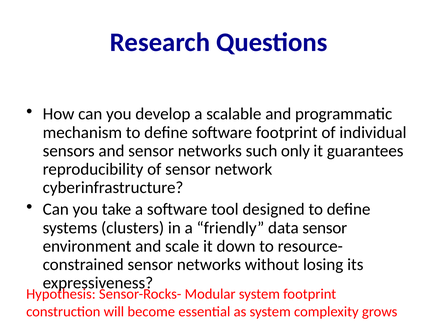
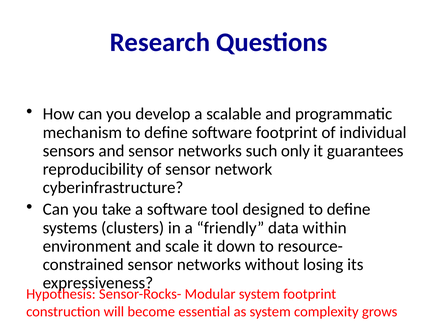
data sensor: sensor -> within (325, 228)
